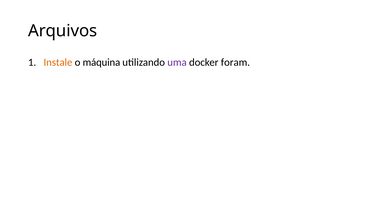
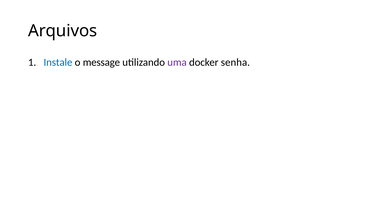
Instale colour: orange -> blue (58, 62)
máquina: máquina -> message (101, 62)
foram: foram -> senha (235, 62)
